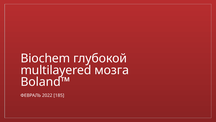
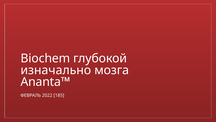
multilayered: multilayered -> изначально (56, 70)
Boland™: Boland™ -> Ananta™ (45, 82)
